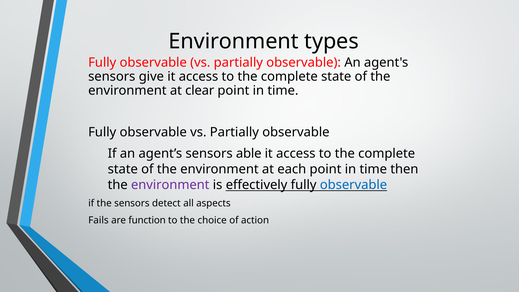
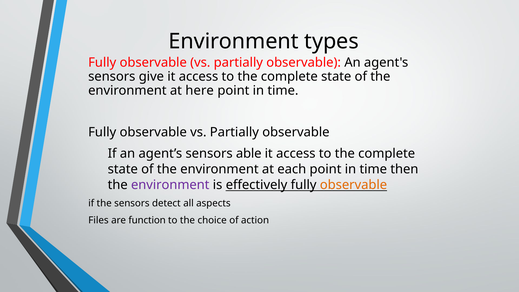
clear: clear -> here (200, 91)
observable colour: blue -> orange (354, 185)
Fails: Fails -> Files (98, 220)
